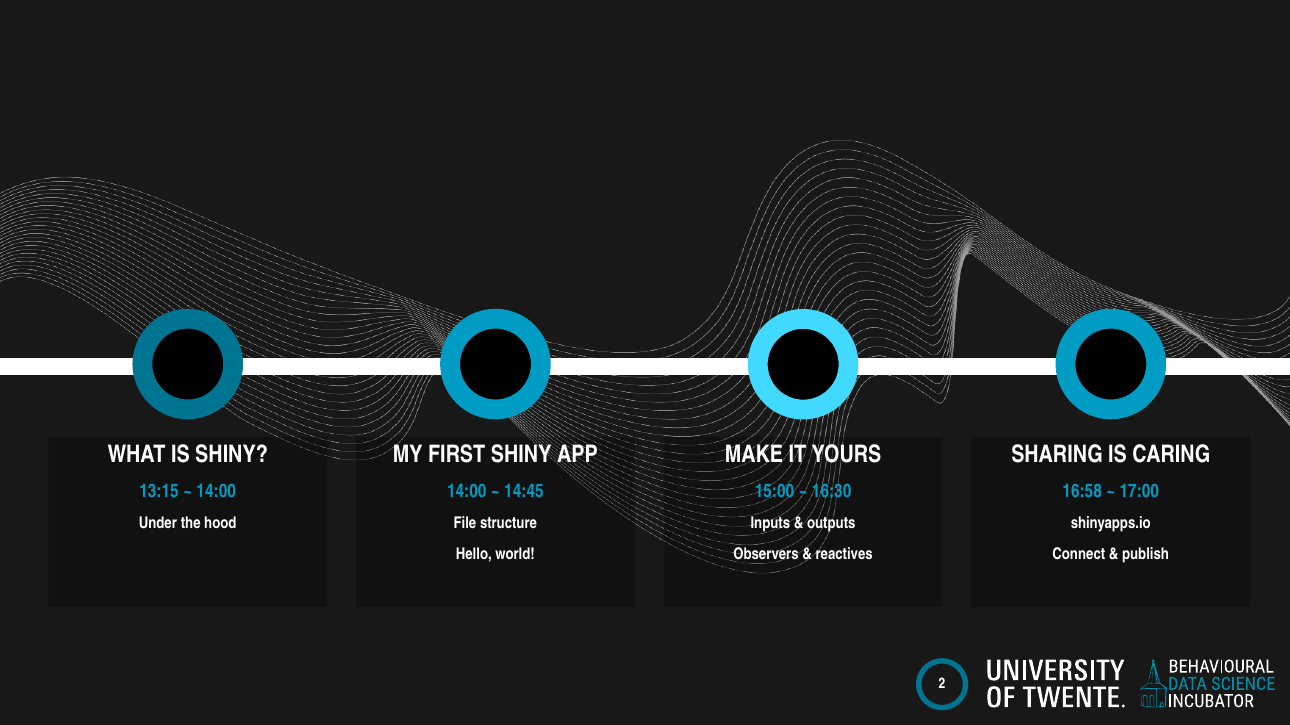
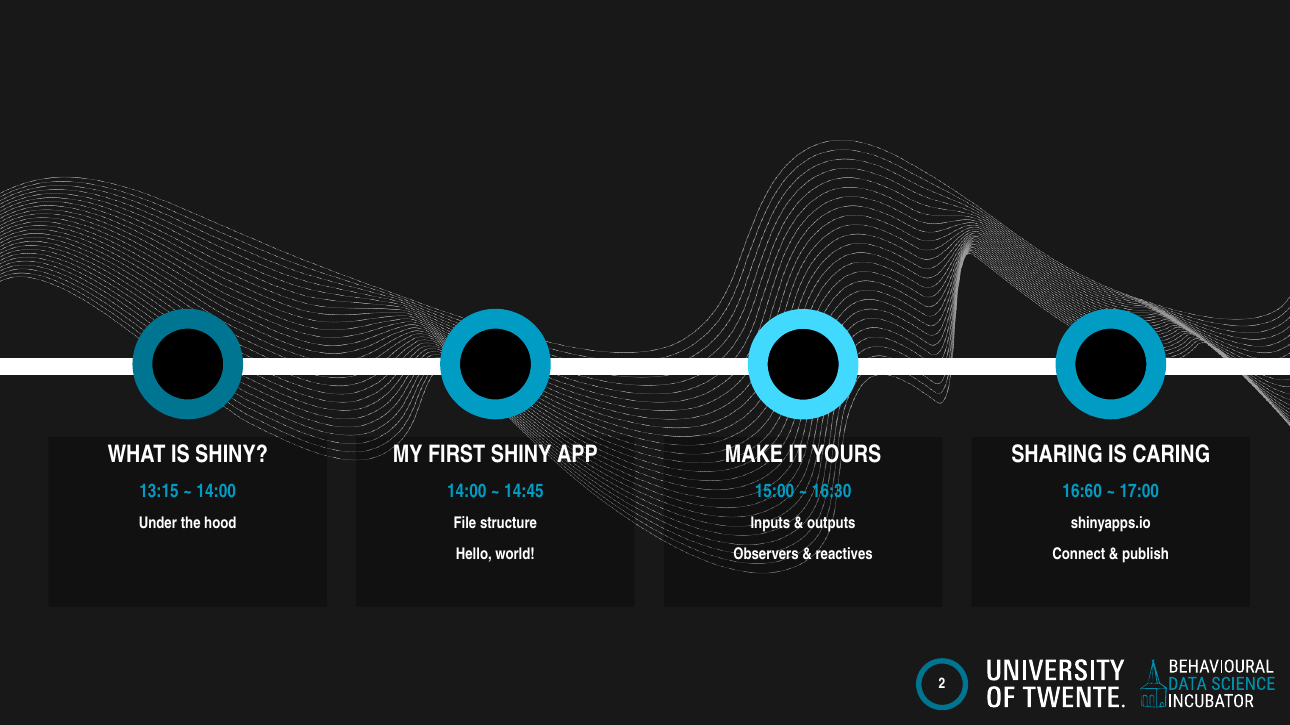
16:58: 16:58 -> 16:60 (1082, 492)
